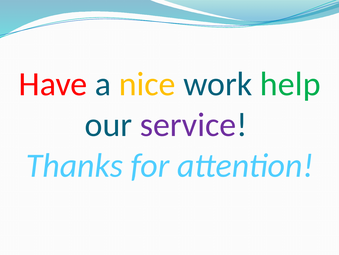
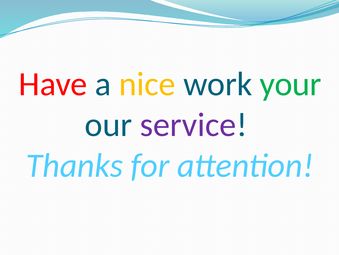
help: help -> your (291, 84)
